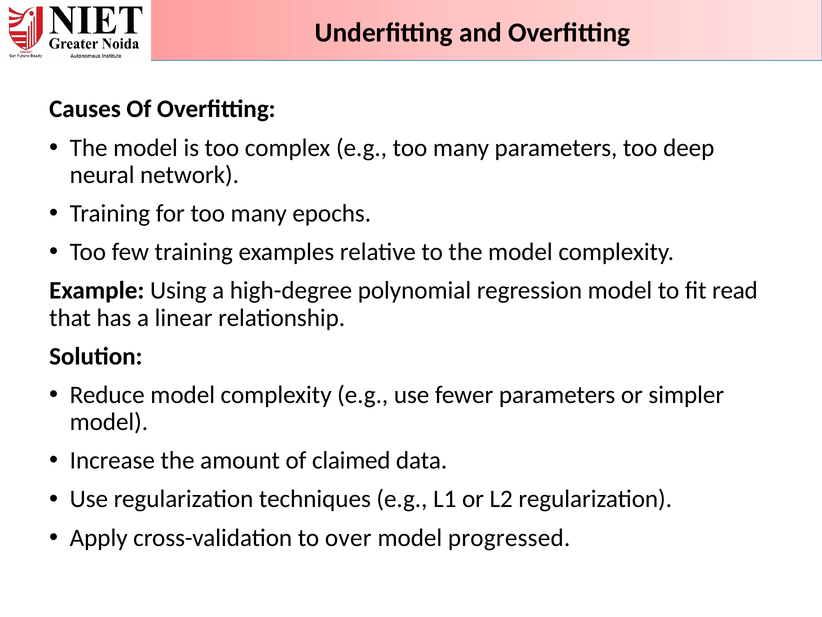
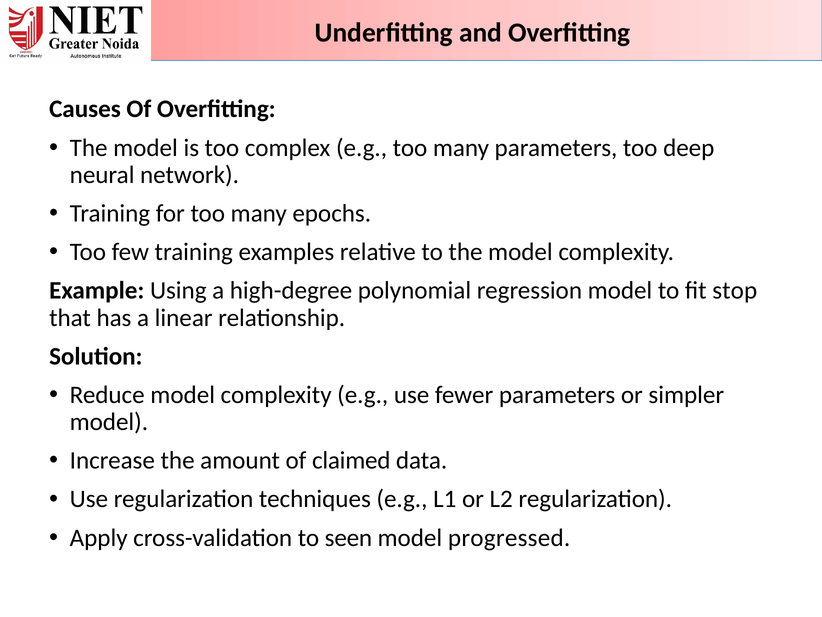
read: read -> stop (735, 290)
over: over -> seen (348, 537)
